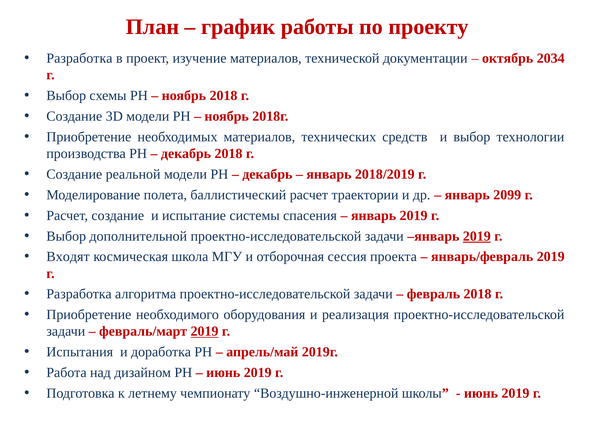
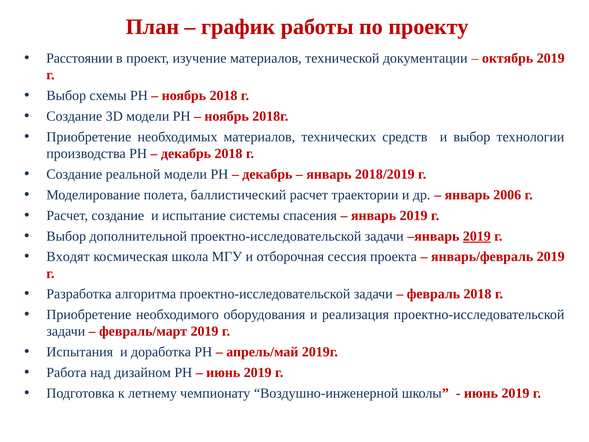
Разработка: Разработка -> Расстоянии (80, 58)
октябрь 2034: 2034 -> 2019 (551, 58)
2099: 2099 -> 2006 (507, 195)
2019 underline: present -> none (205, 331)
